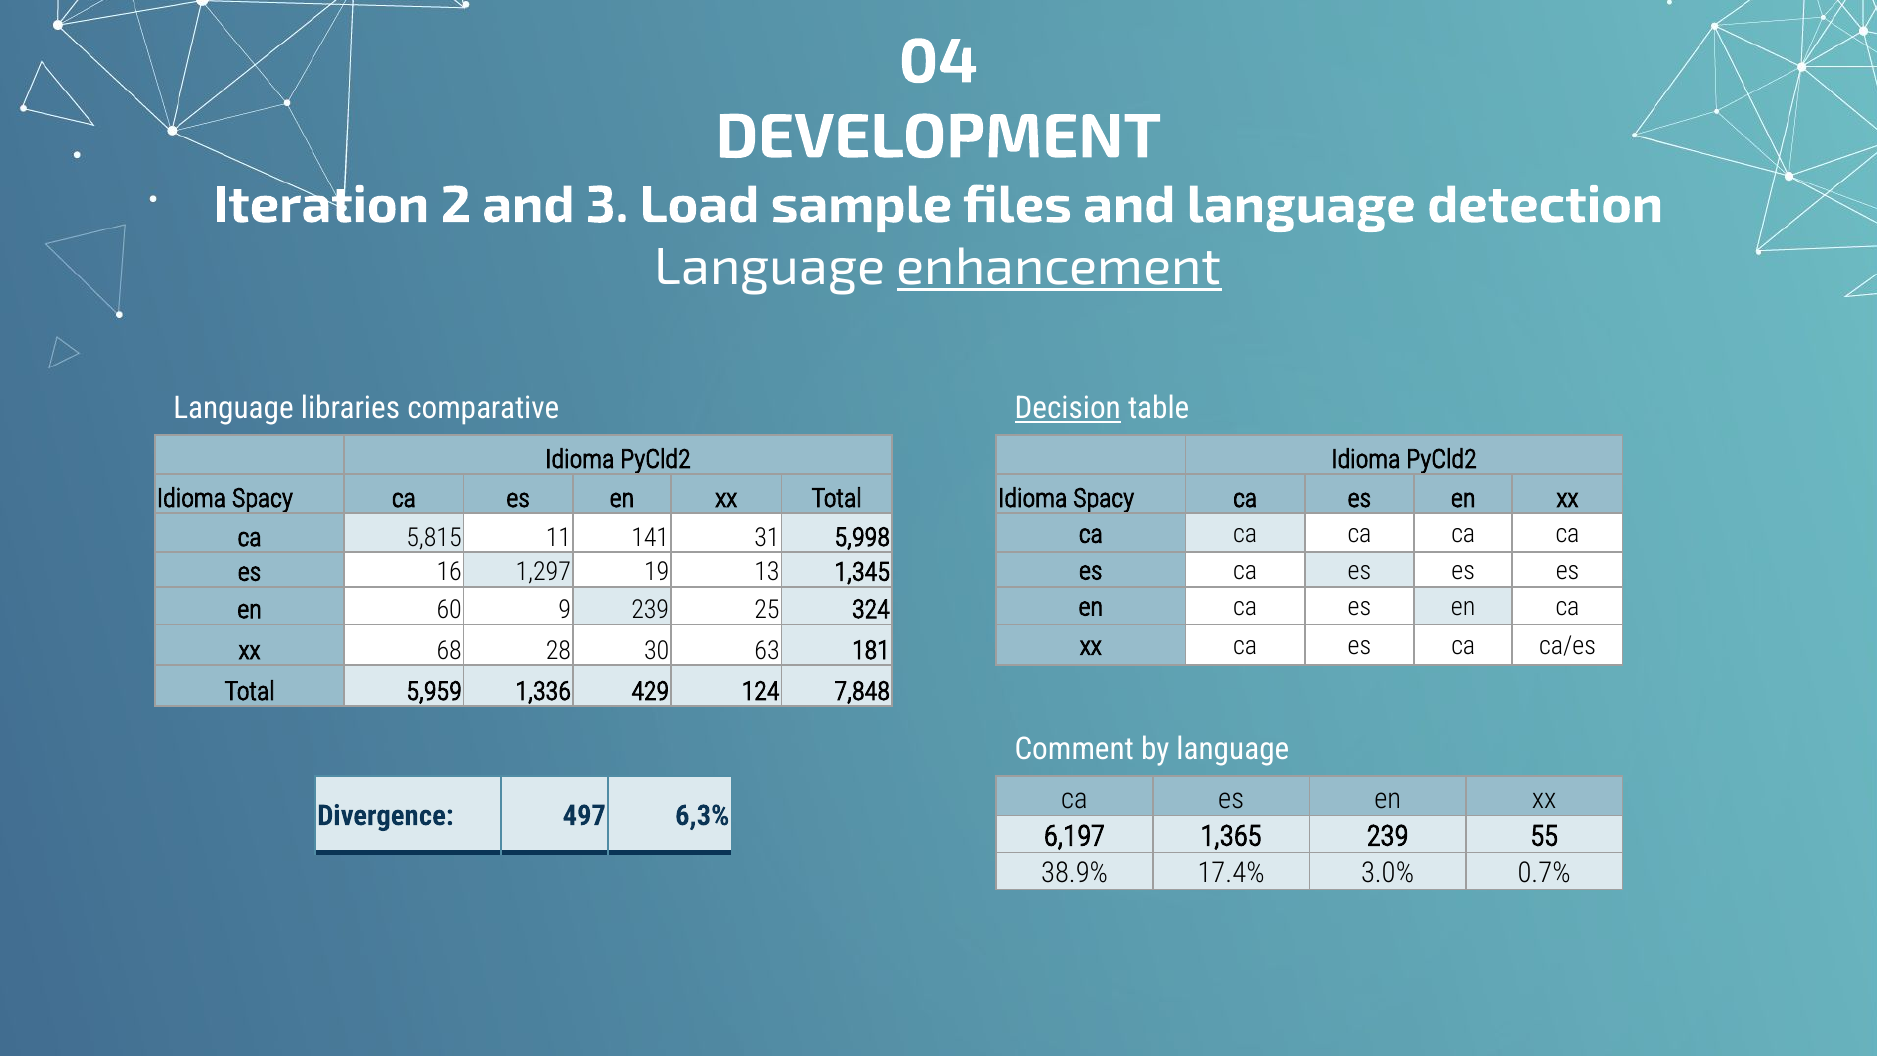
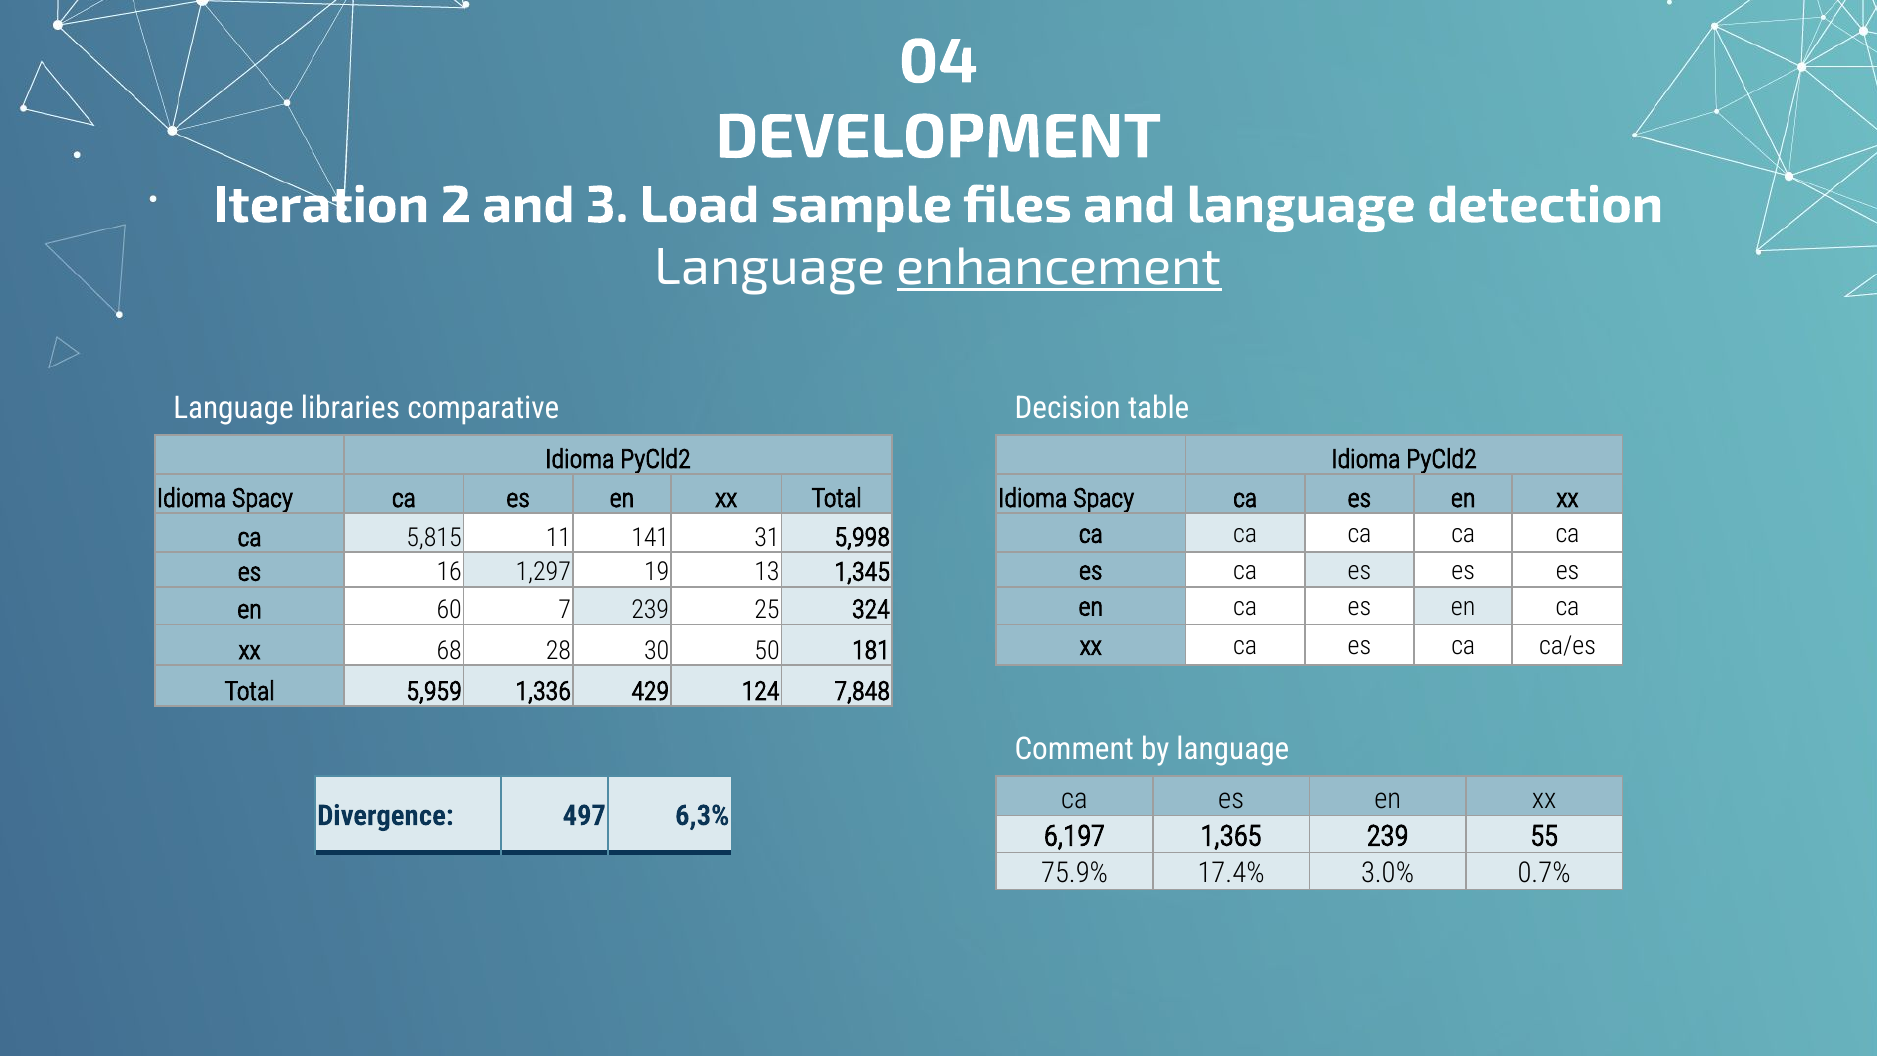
Decision underline: present -> none (1068, 408)
9: 9 -> 7 (565, 609)
63: 63 -> 50 (767, 650)
38.9%: 38.9% -> 75.9% (1075, 873)
